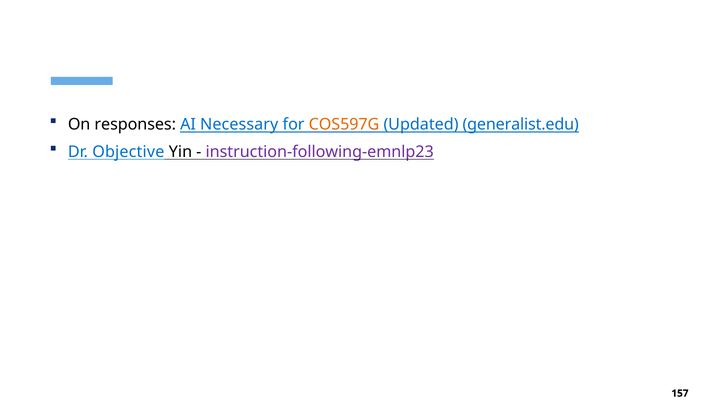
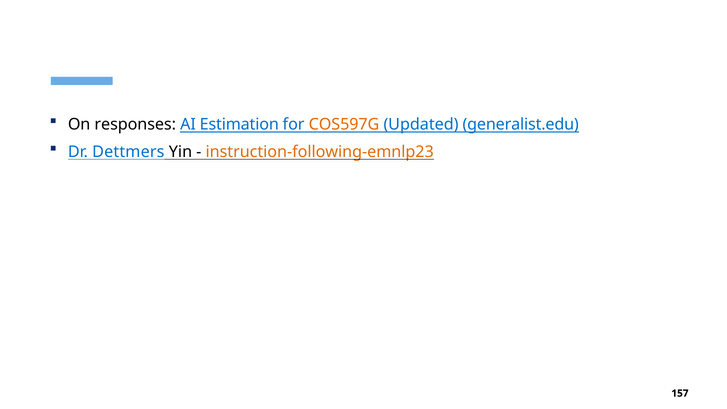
Necessary: Necessary -> Estimation (239, 125)
Objective: Objective -> Dettmers (128, 152)
instruction-following-emnlp23 colour: purple -> orange (320, 152)
